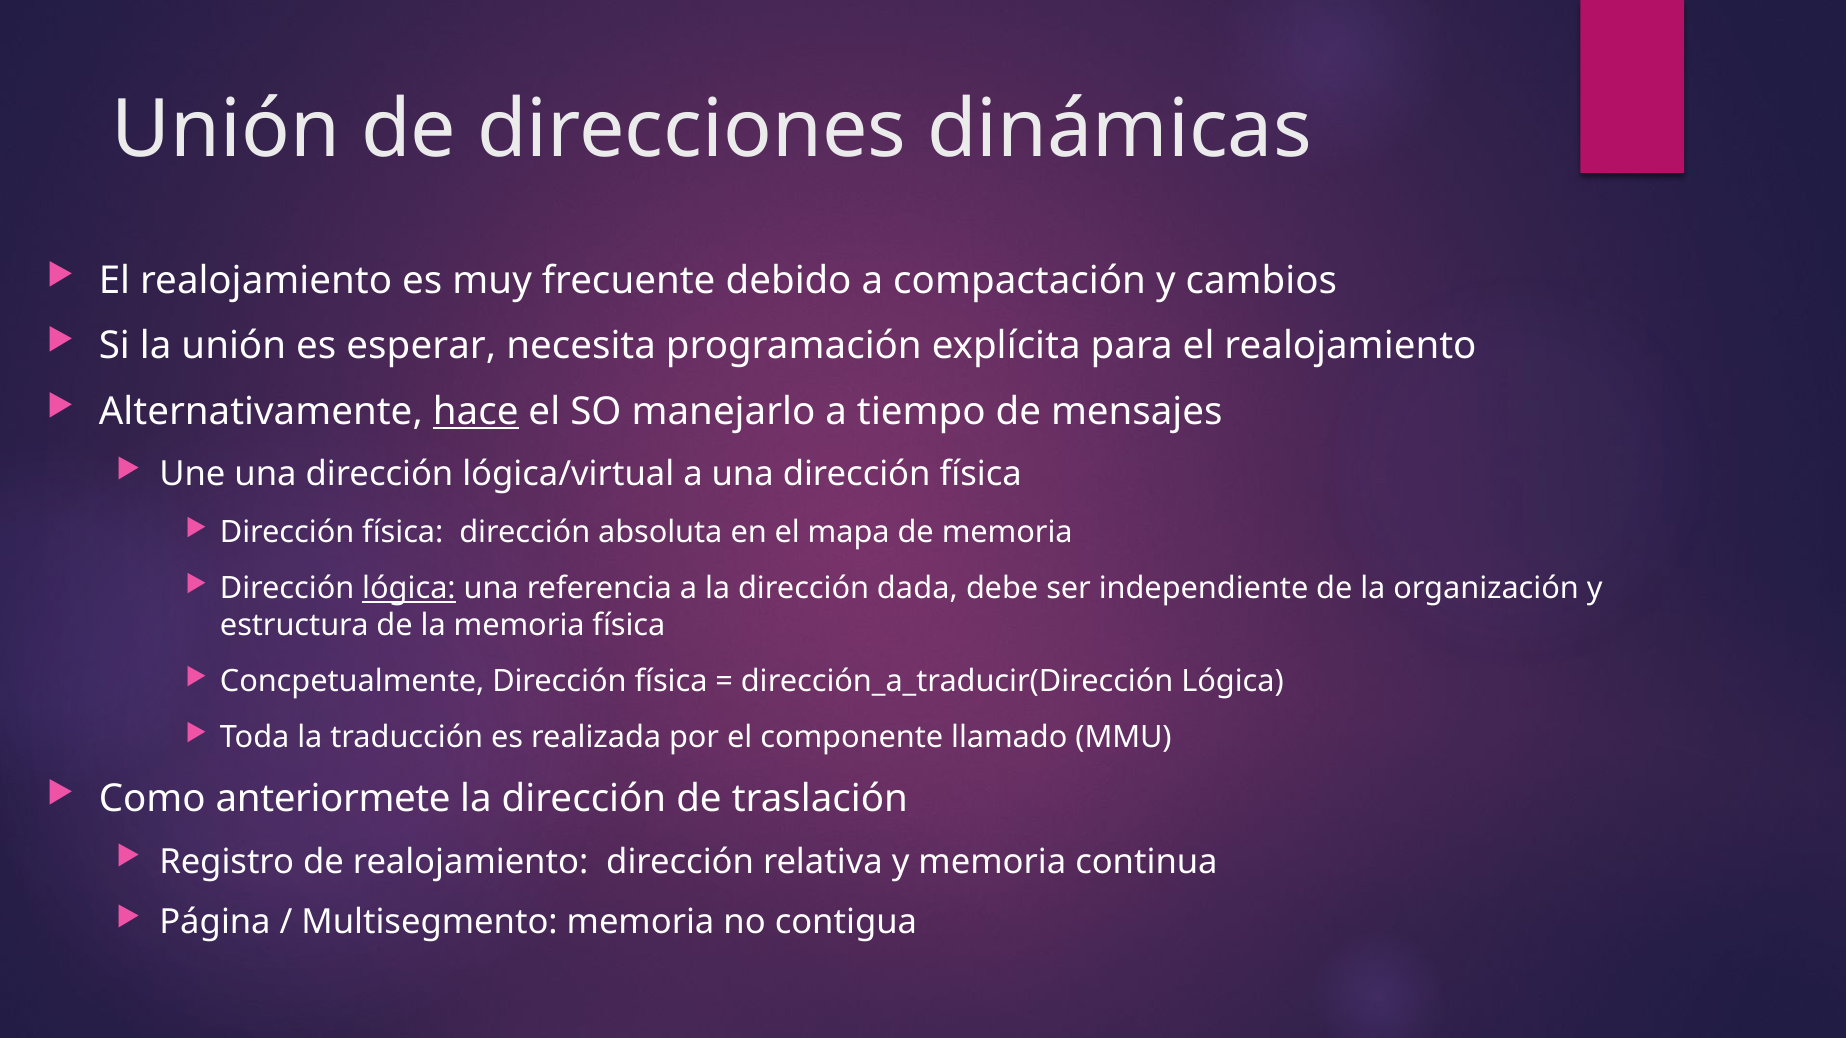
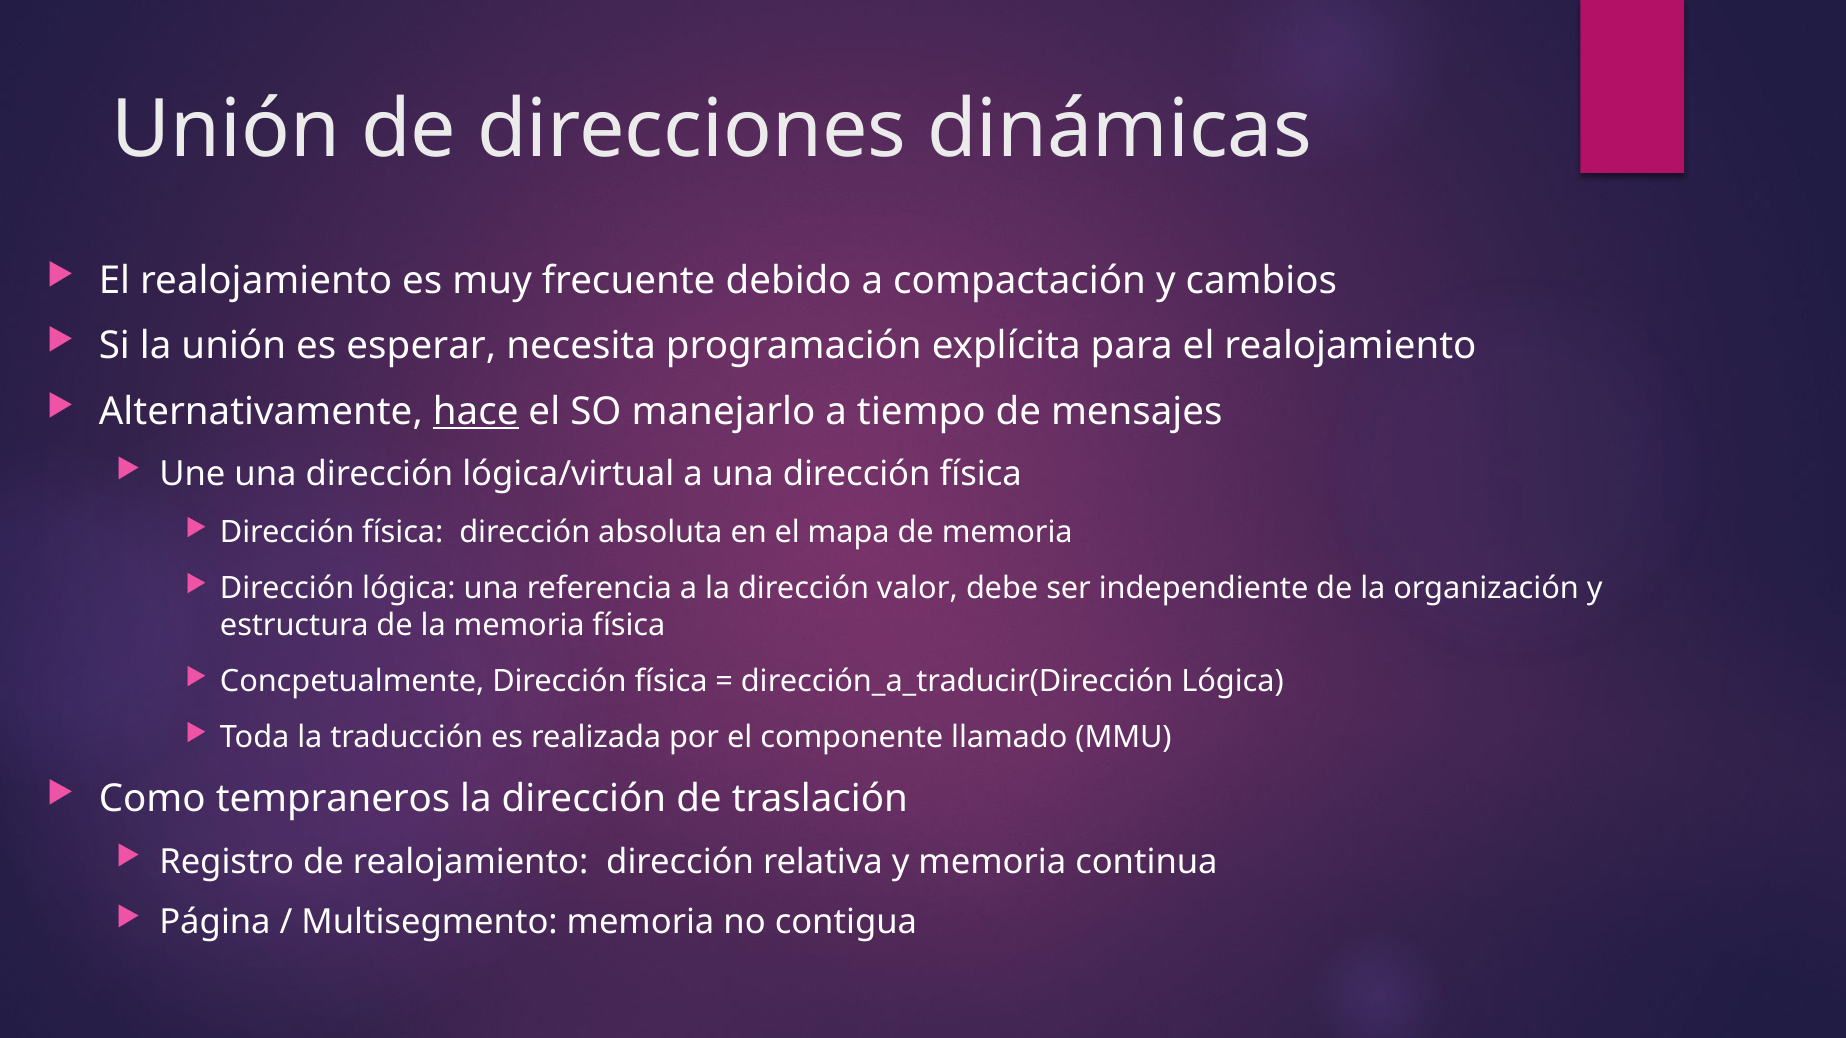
lógica underline: present -> none (409, 589)
dada: dada -> valor (917, 589)
anteriormete: anteriormete -> tempraneros (333, 799)
